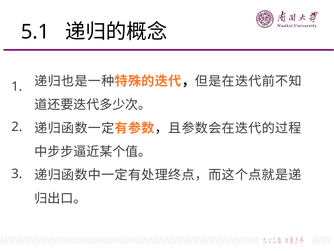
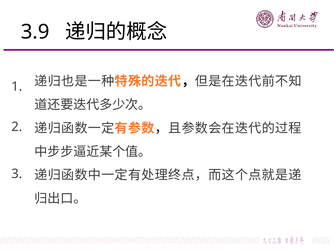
5.1: 5.1 -> 3.9 (35, 32)
